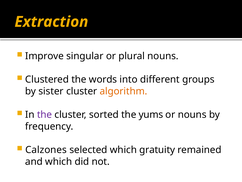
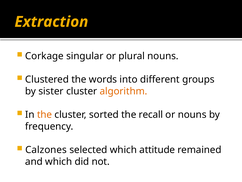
Improve: Improve -> Corkage (44, 56)
the colour: purple -> orange (45, 114)
yums: yums -> recall (151, 114)
gratuity: gratuity -> attitude (157, 150)
